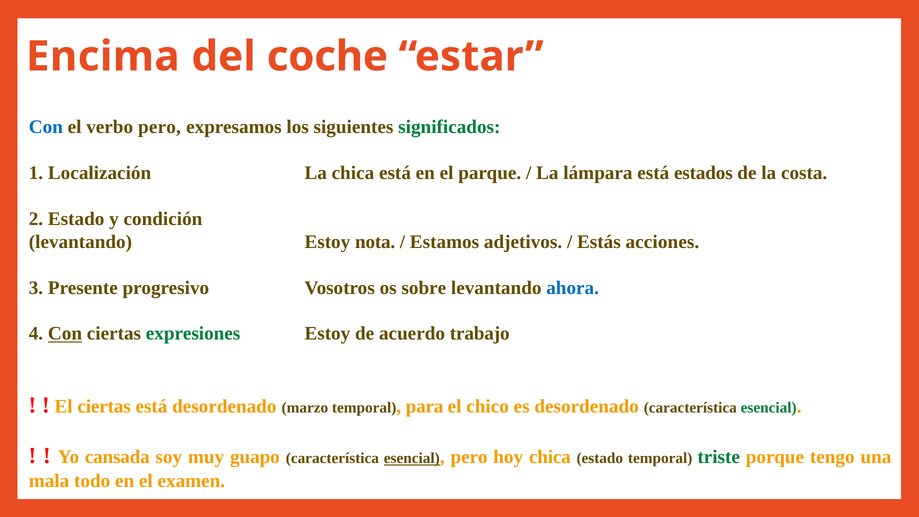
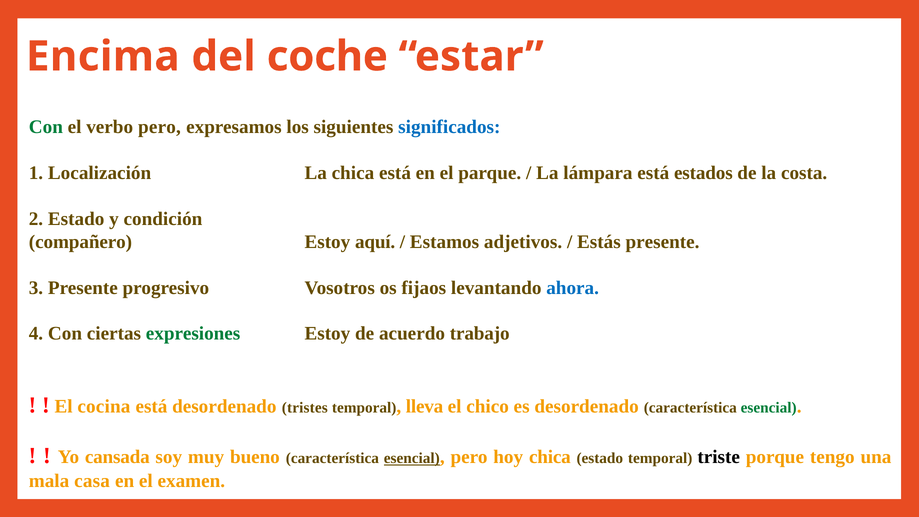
Con colour: blue -> green (46, 127)
significados colour: green -> blue (449, 127)
levantando: levantando -> compañero (80, 242)
nota: nota -> aquí (375, 242)
Estás acciones: acciones -> presente (663, 242)
sobre: sobre -> fijaos (424, 288)
Con underline: present -> none (65, 334)
El ciertas: ciertas -> cocina (104, 406)
marzo: marzo -> tristes (305, 408)
para: para -> lleva (425, 406)
guapo: guapo -> bueno (255, 457)
triste colour: green -> black (719, 457)
todo: todo -> casa (92, 481)
